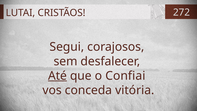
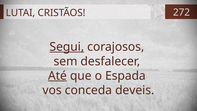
Segui underline: none -> present (67, 47)
Confiai: Confiai -> Espada (125, 76)
vitória: vitória -> deveis (135, 90)
